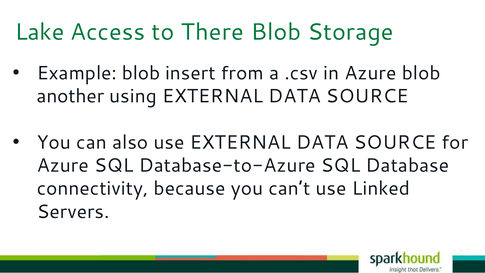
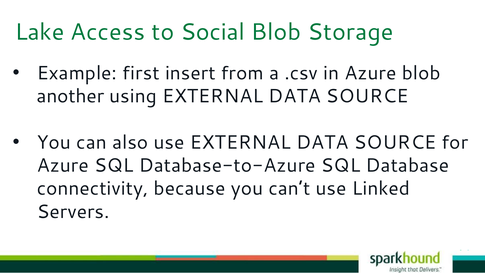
There: There -> Social (213, 32)
Example blob: blob -> first (141, 73)
